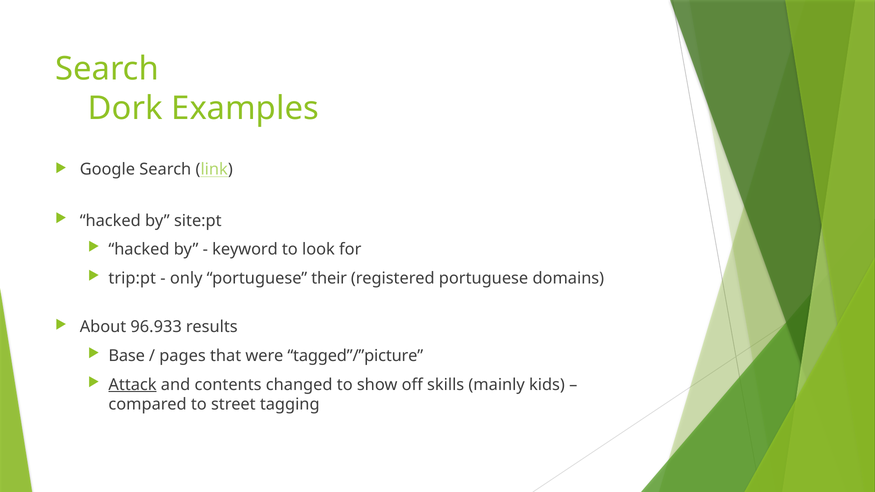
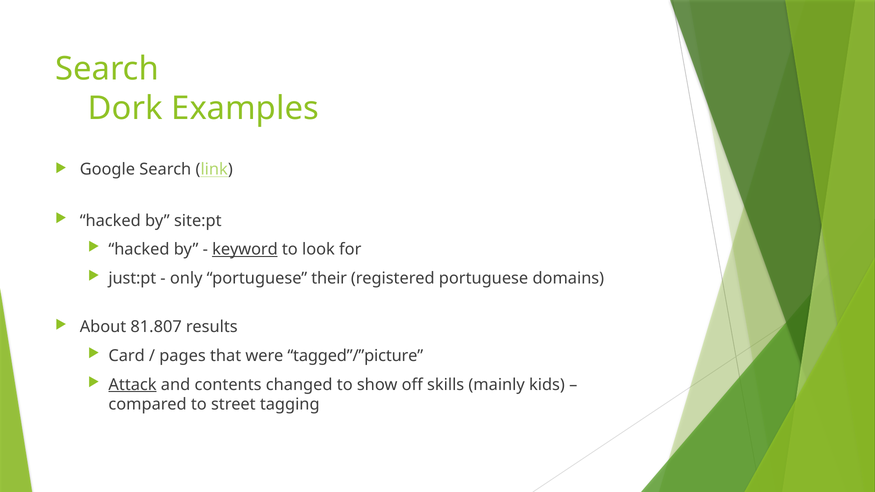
keyword underline: none -> present (245, 250)
trip:pt: trip:pt -> just:pt (132, 278)
96.933: 96.933 -> 81.807 (156, 327)
Base: Base -> Card (127, 356)
